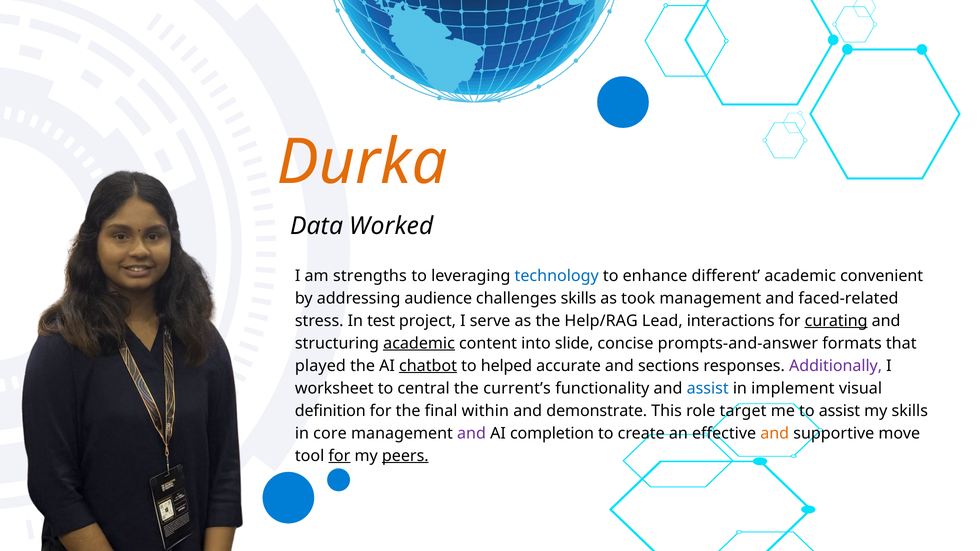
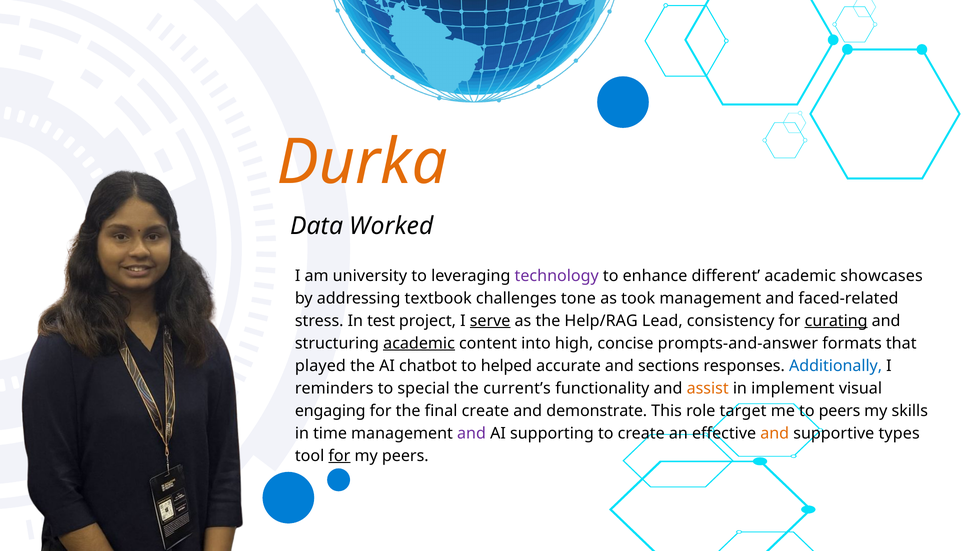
strengths: strengths -> university (370, 276)
technology colour: blue -> purple (557, 276)
convenient: convenient -> showcases (882, 276)
audience: audience -> textbook (438, 298)
challenges skills: skills -> tone (578, 298)
serve underline: none -> present (490, 321)
interactions: interactions -> consistency (731, 321)
slide: slide -> high (574, 343)
chatbot underline: present -> none (428, 366)
Additionally colour: purple -> blue (836, 366)
worksheet: worksheet -> reminders (334, 388)
central: central -> special (424, 388)
assist colour: blue -> orange (708, 388)
definition: definition -> engaging (330, 411)
final within: within -> create (485, 411)
to assist: assist -> peers (839, 411)
core: core -> time (330, 433)
completion: completion -> supporting (552, 433)
move: move -> types (899, 433)
peers underline: present -> none (405, 456)
